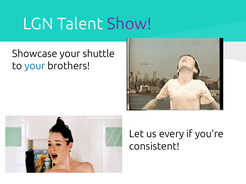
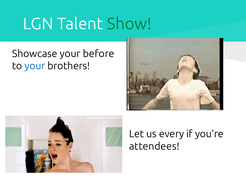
Show colour: purple -> green (129, 24)
shuttle: shuttle -> before (99, 54)
consistent: consistent -> attendees (154, 147)
